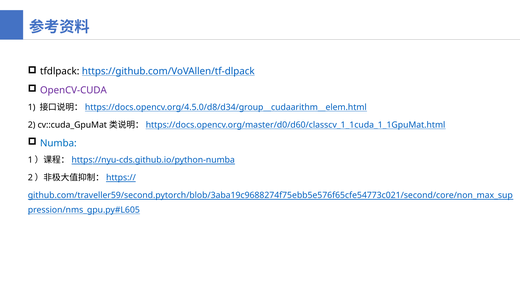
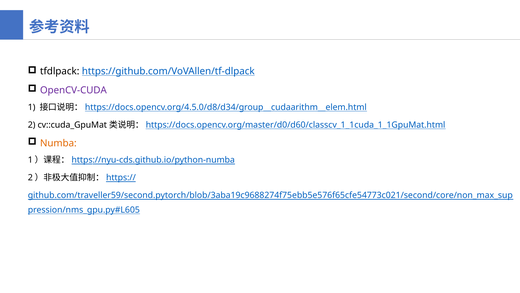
Numba colour: blue -> orange (58, 143)
